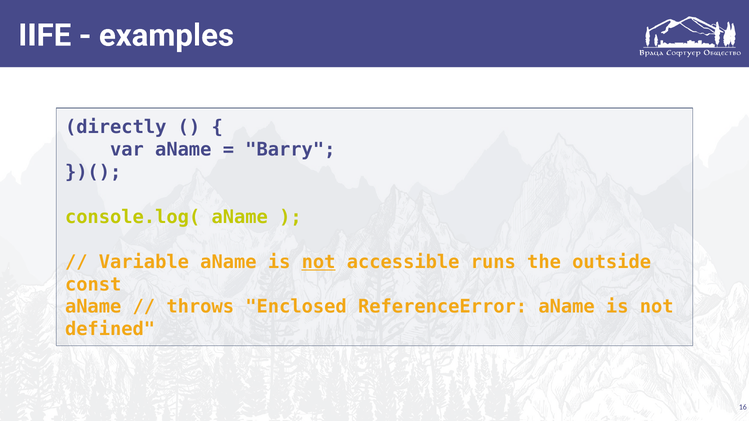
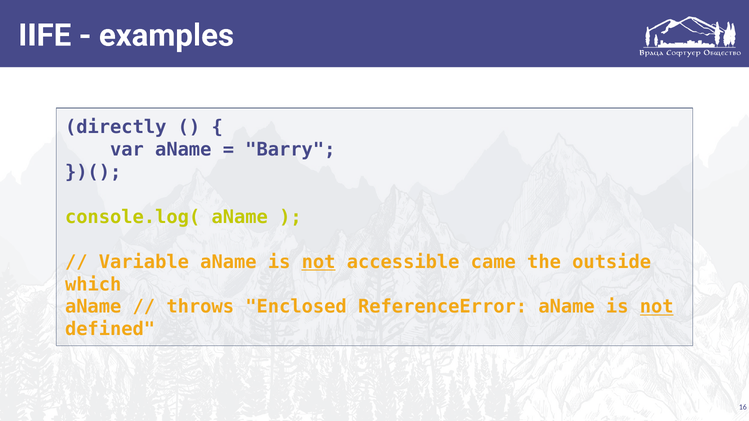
runs: runs -> came (493, 262)
const: const -> which (93, 285)
not underline: none -> present (657, 307)
